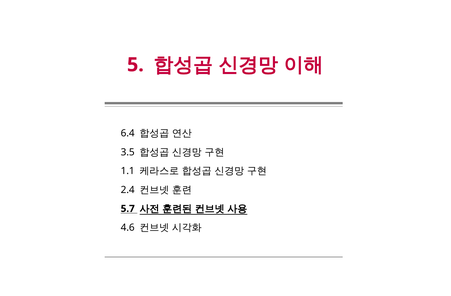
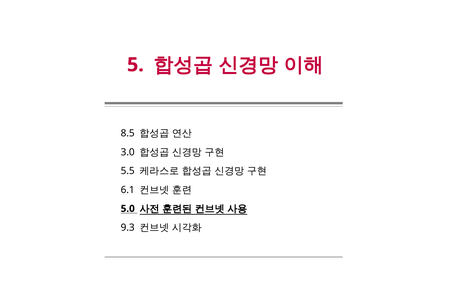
6.4: 6.4 -> 8.5 (128, 133)
3.5: 3.5 -> 3.0 (128, 152)
1.1: 1.1 -> 5.5 (128, 171)
2.4: 2.4 -> 6.1 (128, 190)
5.7: 5.7 -> 5.0 (128, 209)
4.6: 4.6 -> 9.3 (128, 228)
